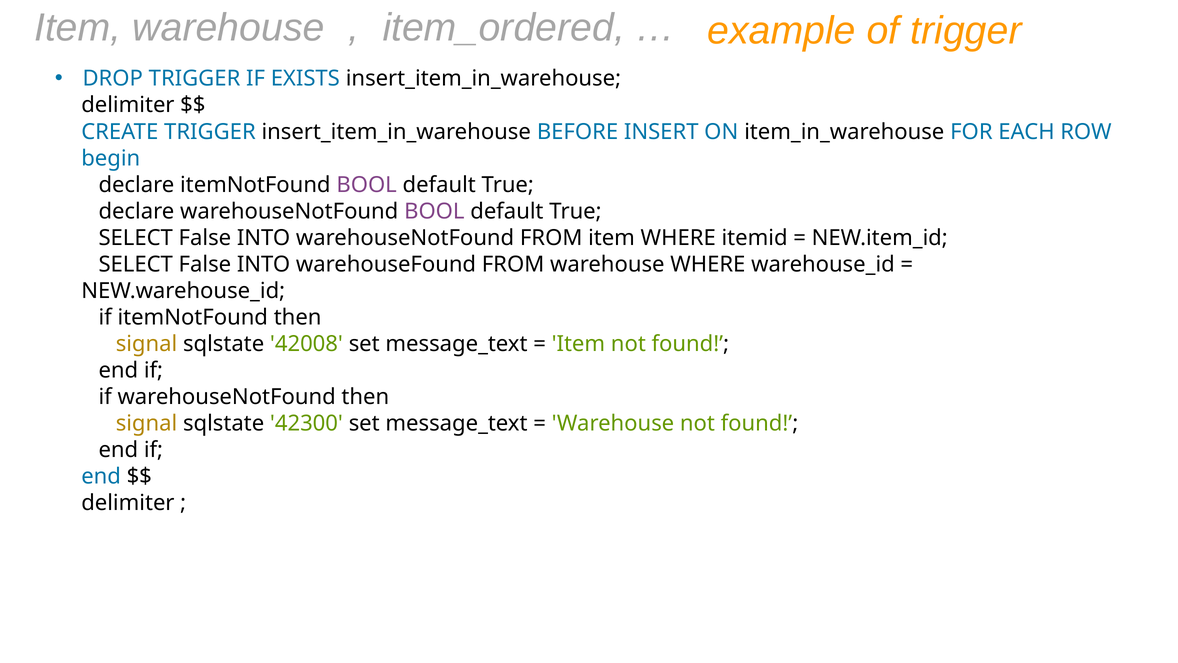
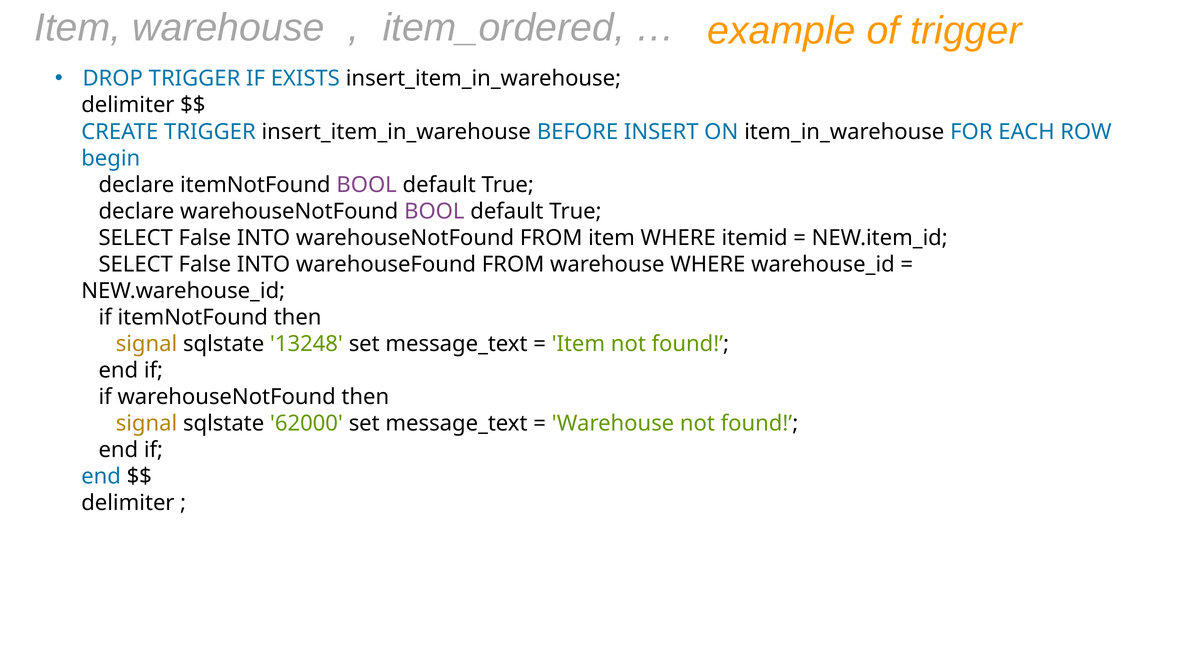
42008: 42008 -> 13248 (306, 344)
42300: 42300 -> 62000 (306, 423)
